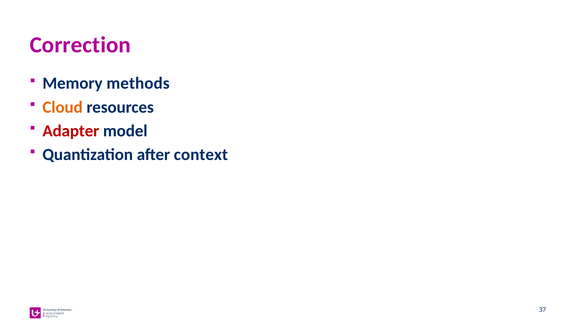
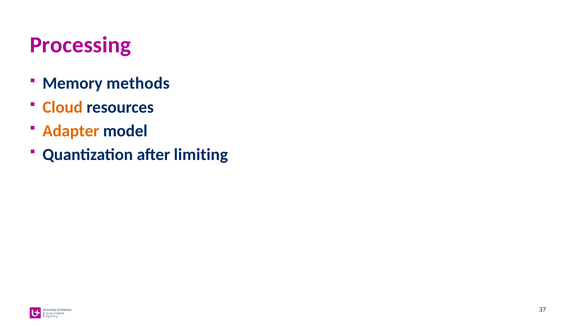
Correction: Correction -> Processing (80, 45)
Adapter colour: red -> orange (71, 131)
context: context -> limiting (201, 155)
